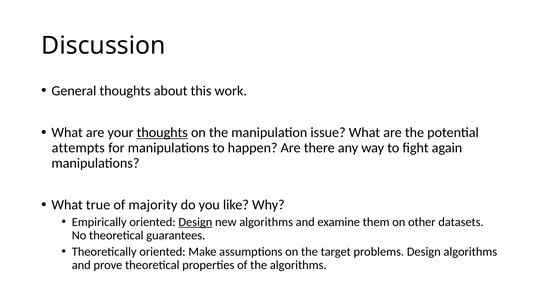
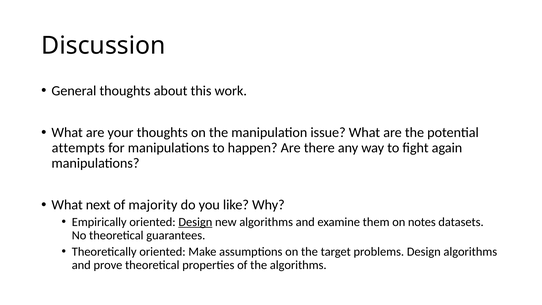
thoughts underline: present -> none (162, 132)
true: true -> next (98, 205)
other: other -> notes (422, 222)
